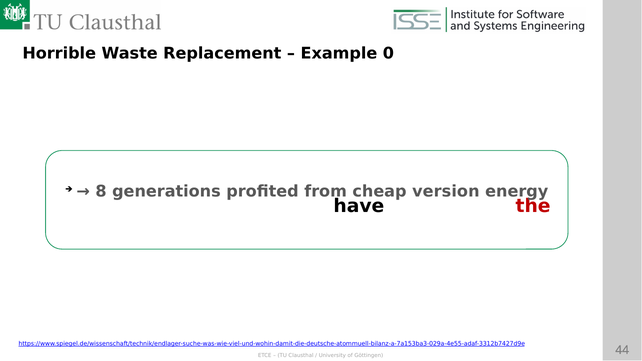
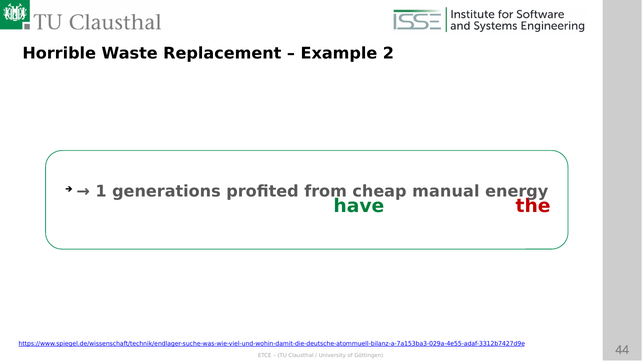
0: 0 -> 2 (388, 53)
8: 8 -> 1 (101, 191)
version: version -> manual (446, 191)
have colour: black -> green (359, 206)
